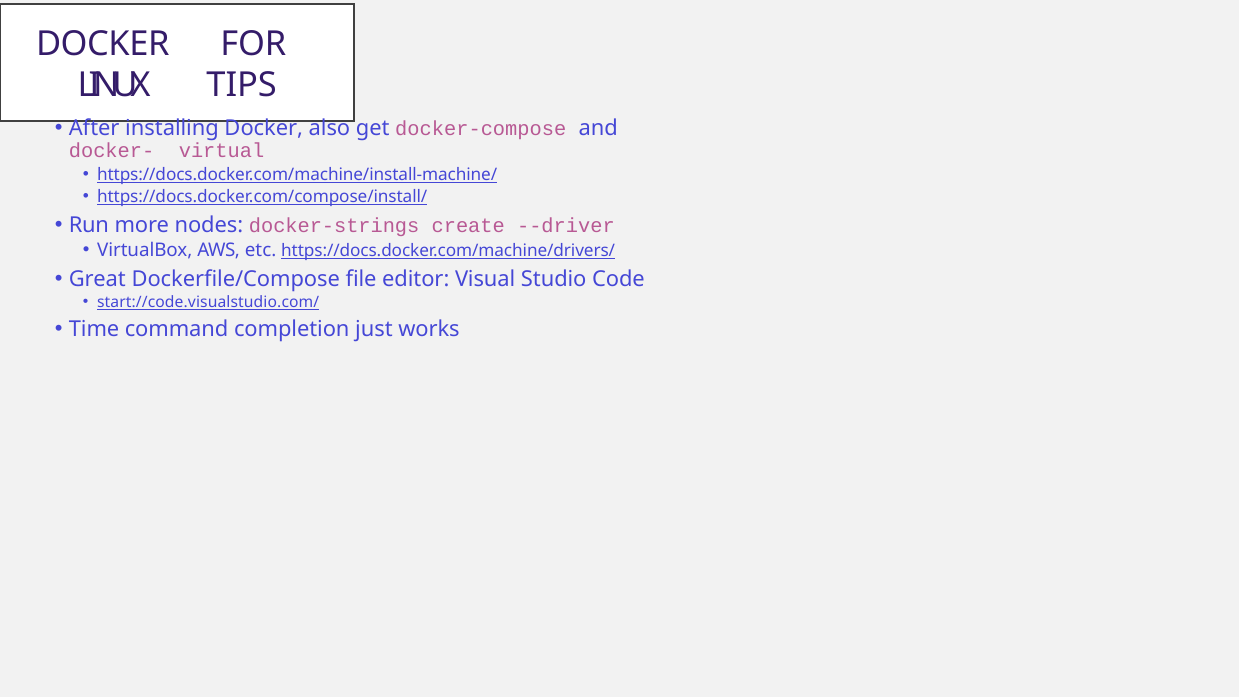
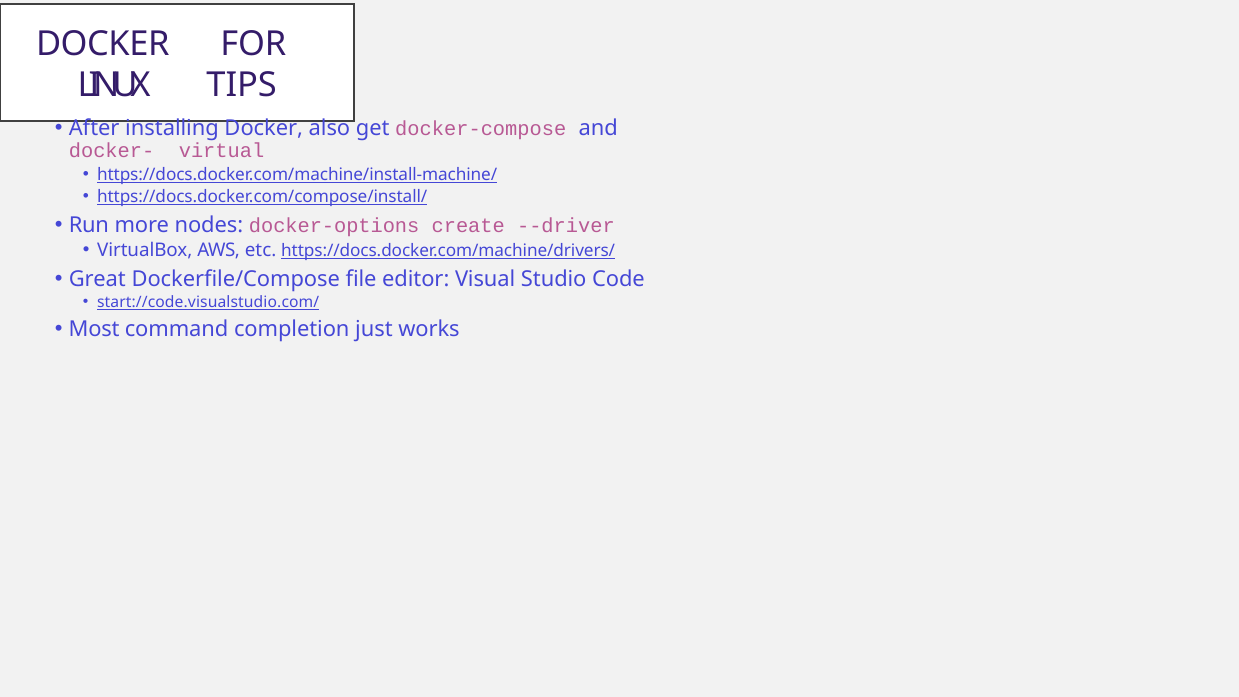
docker-strings: docker-strings -> docker-options (334, 226)
Time: Time -> Most (94, 329)
